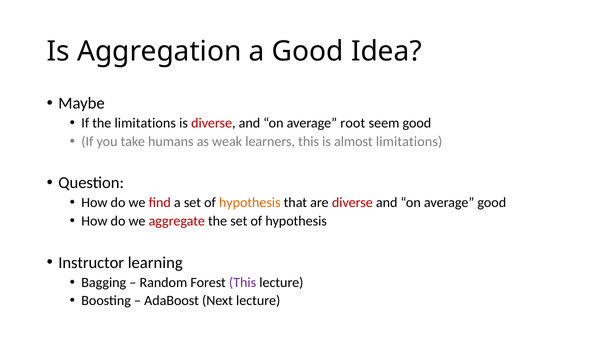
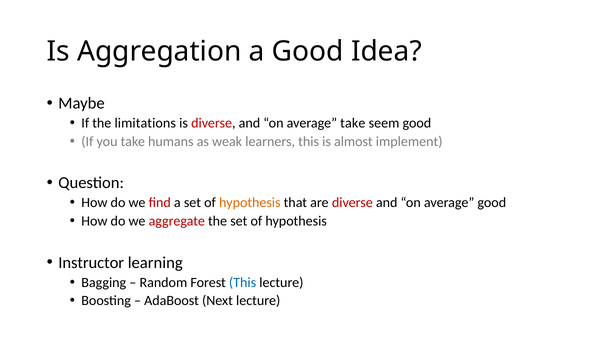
average root: root -> take (353, 123)
almost limitations: limitations -> implement (409, 141)
This colour: purple -> blue (243, 282)
